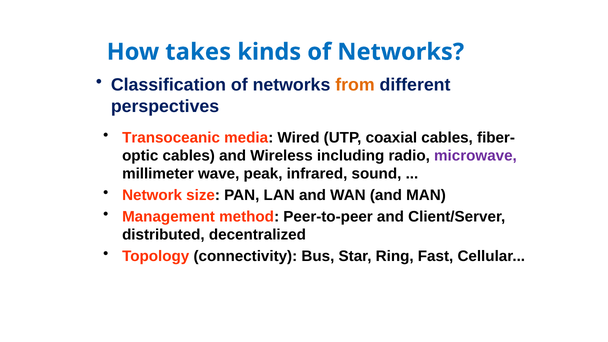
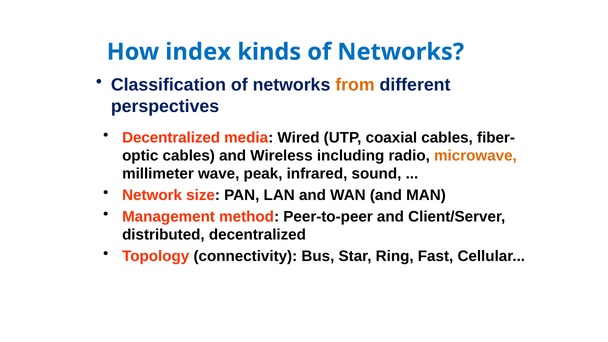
takes: takes -> index (198, 52)
Transoceanic: Transoceanic -> Decentralized (171, 138)
microwave colour: purple -> orange (475, 156)
